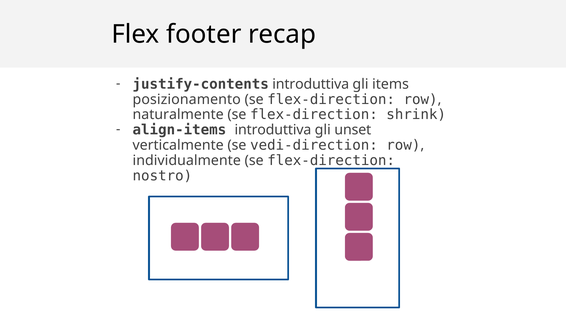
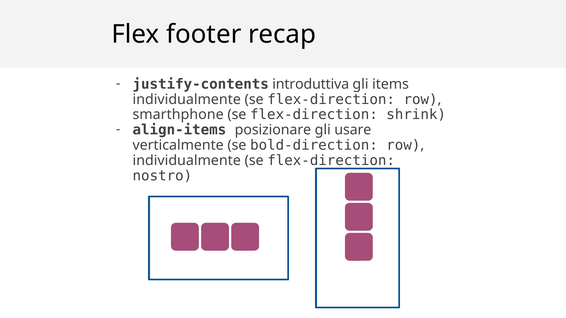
posizionamento: posizionamento -> individualmente (187, 100)
naturalmente: naturalmente -> smarthphone (178, 115)
align-items introduttiva: introduttiva -> posizionare (273, 130)
unset: unset -> usare (353, 130)
vedi-direction: vedi-direction -> bold-direction (314, 145)
